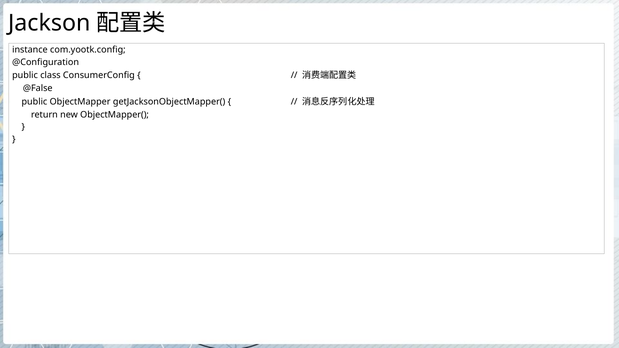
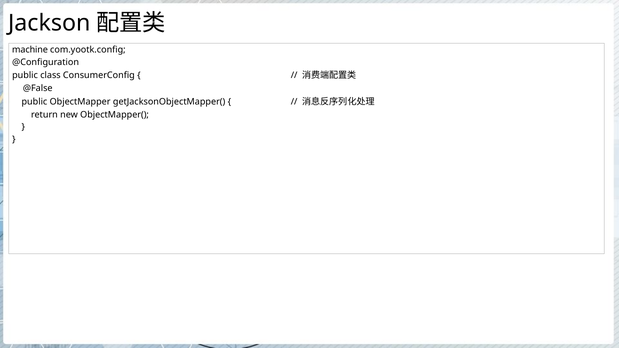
instance: instance -> machine (30, 50)
